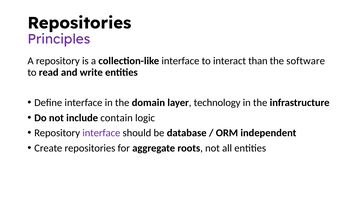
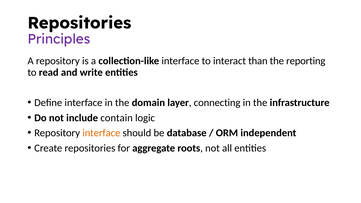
software: software -> reporting (306, 61)
technology: technology -> connecting (217, 103)
interface colour: purple -> orange (101, 133)
